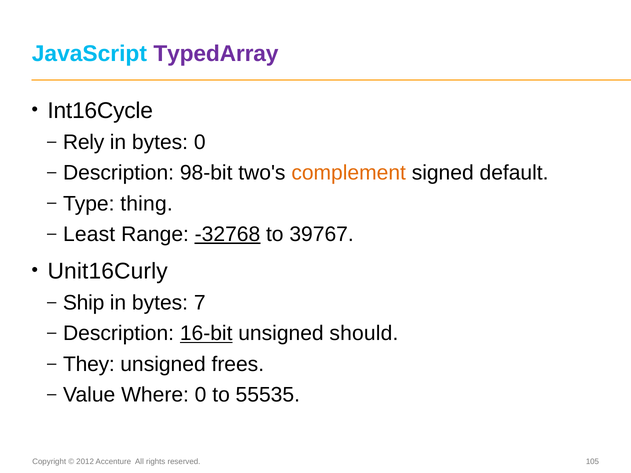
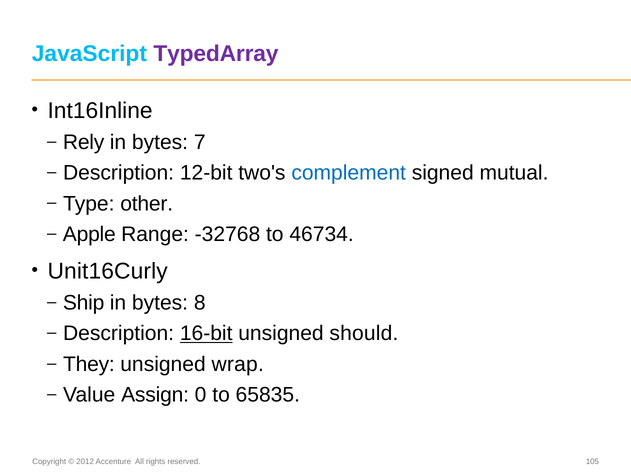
Int16Cycle: Int16Cycle -> Int16Inline (100, 111)
bytes 0: 0 -> 7 (200, 142)
98-bit: 98-bit -> 12-bit (206, 173)
complement colour: orange -> blue (349, 173)
default: default -> mutual (514, 173)
thing: thing -> other (147, 204)
Least: Least -> Apple (89, 234)
-32768 underline: present -> none (227, 234)
39767: 39767 -> 46734 (322, 234)
7: 7 -> 8 (200, 303)
frees: frees -> wrap (238, 364)
Where: Where -> Assign (155, 395)
55535: 55535 -> 65835 (268, 395)
